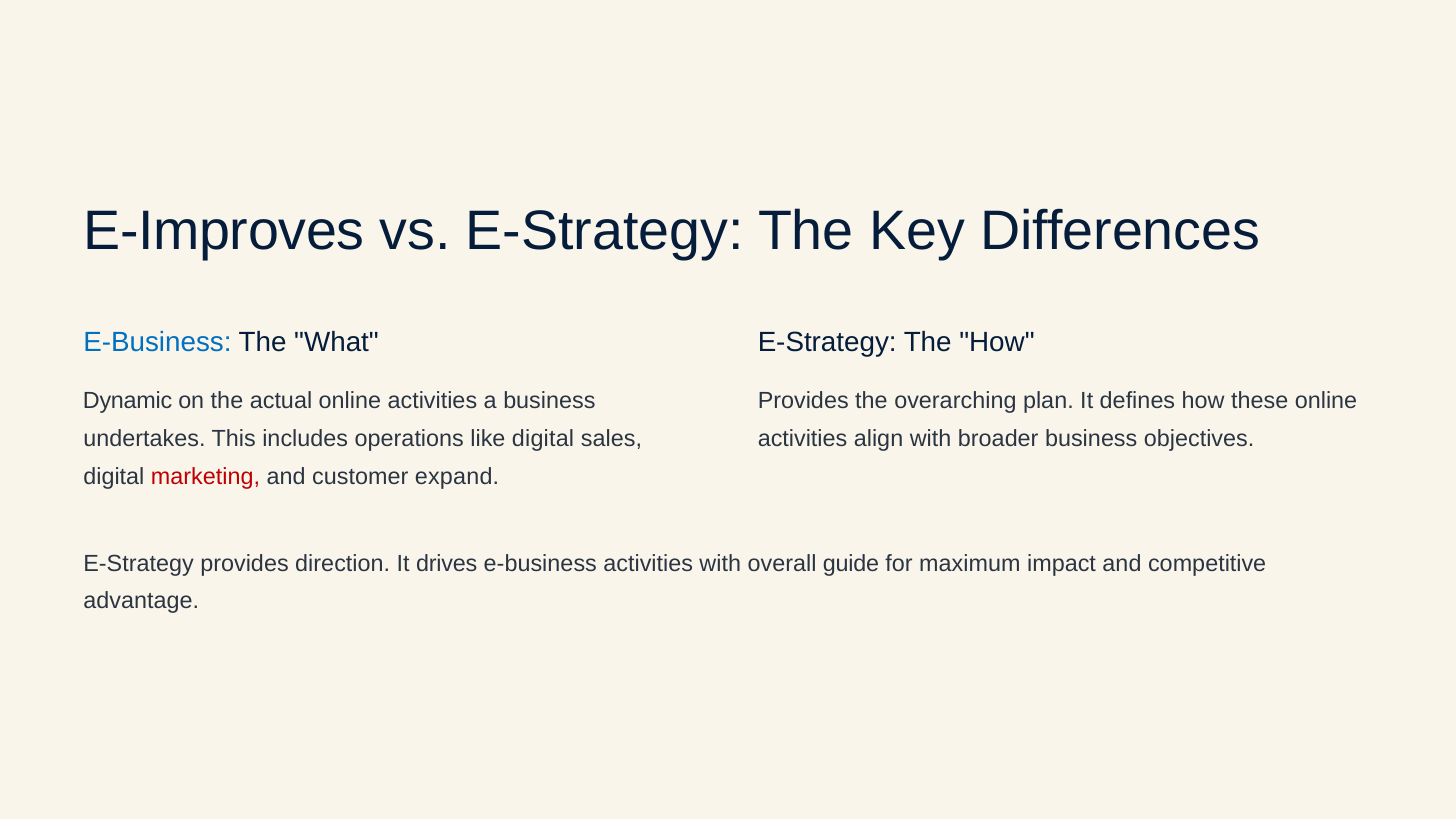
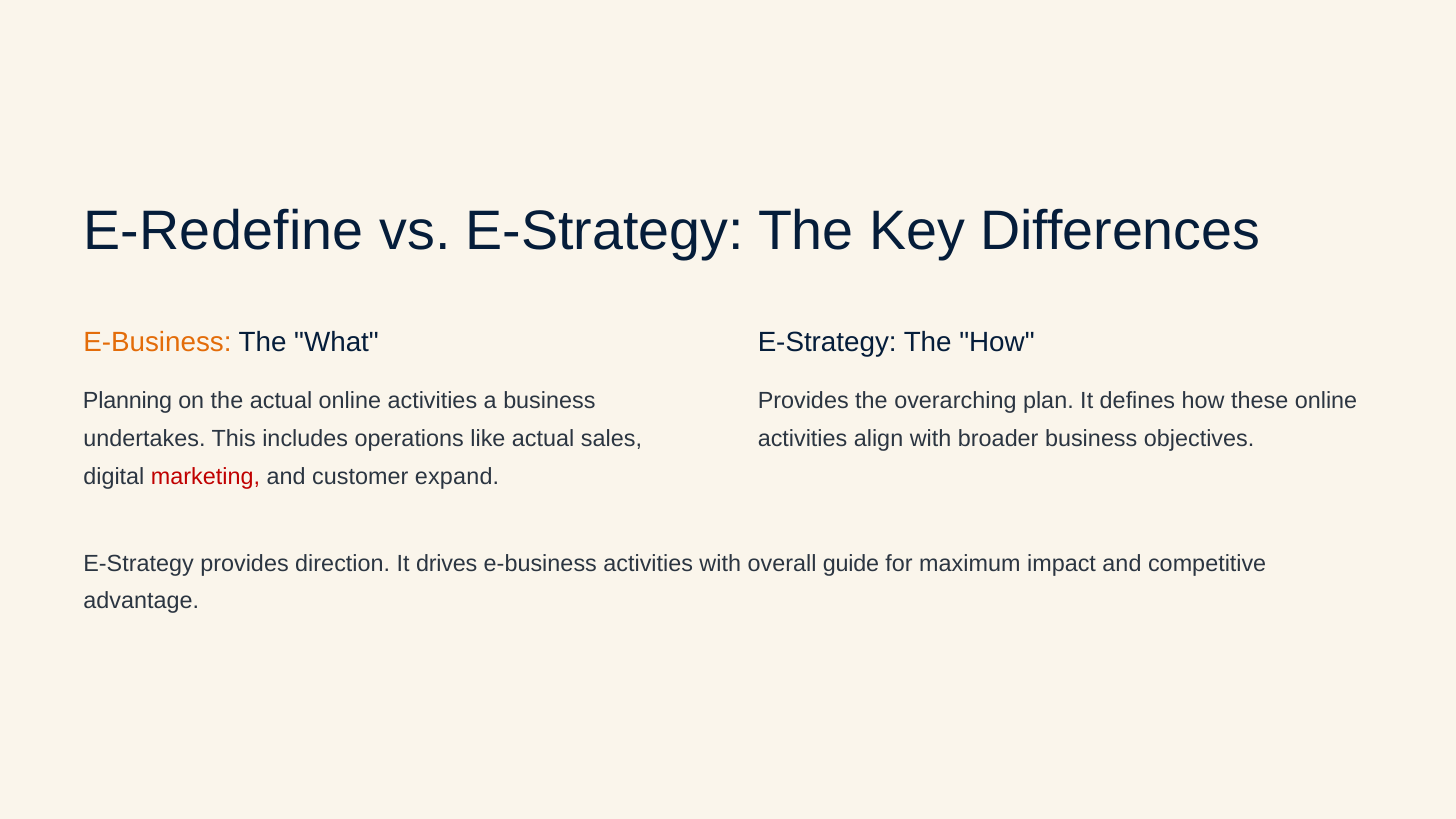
E-Improves: E-Improves -> E-Redefine (224, 231)
E-Business colour: blue -> orange (157, 342)
Dynamic: Dynamic -> Planning (128, 401)
like digital: digital -> actual (543, 439)
